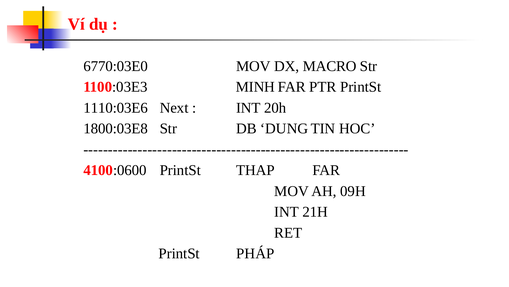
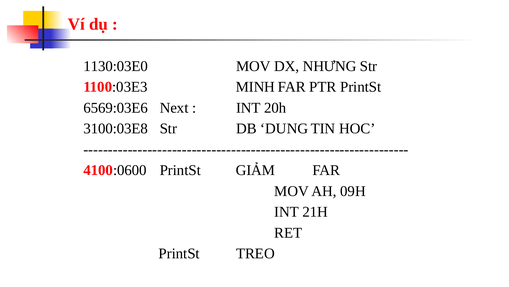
6770:03E0: 6770:03E0 -> 1130:03E0 (116, 66)
MACRO: MACRO -> NHƯNG (330, 66)
1110:03E6: 1110:03E6 -> 6569:03E6 (116, 108)
1800:03E8: 1800:03E8 -> 3100:03E8 (116, 128)
THAP: THAP -> GIẢM (255, 170)
PHÁP: PHÁP -> TREO (255, 253)
